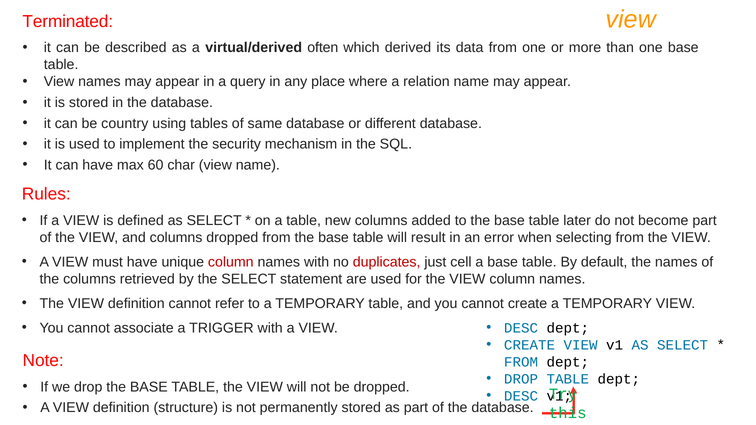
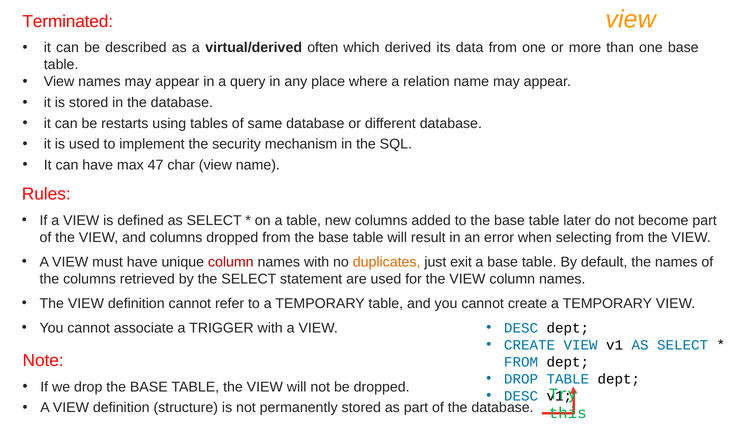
country: country -> restarts (125, 123)
60: 60 -> 47 (156, 165)
duplicates colour: red -> orange (387, 262)
cell: cell -> exit (461, 262)
